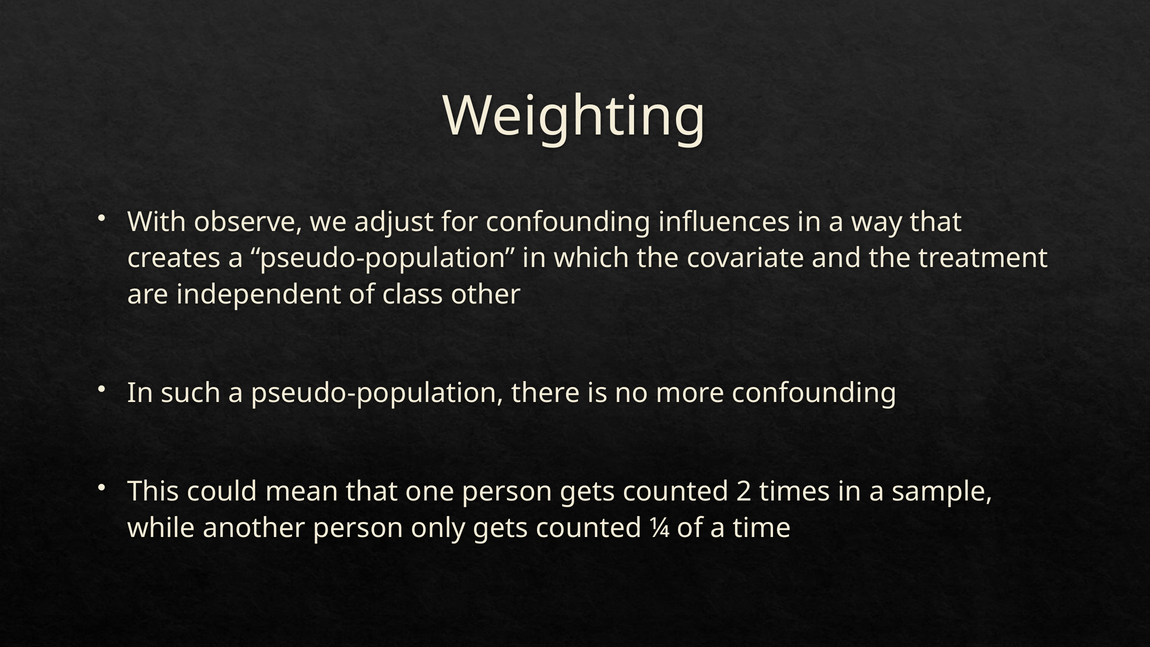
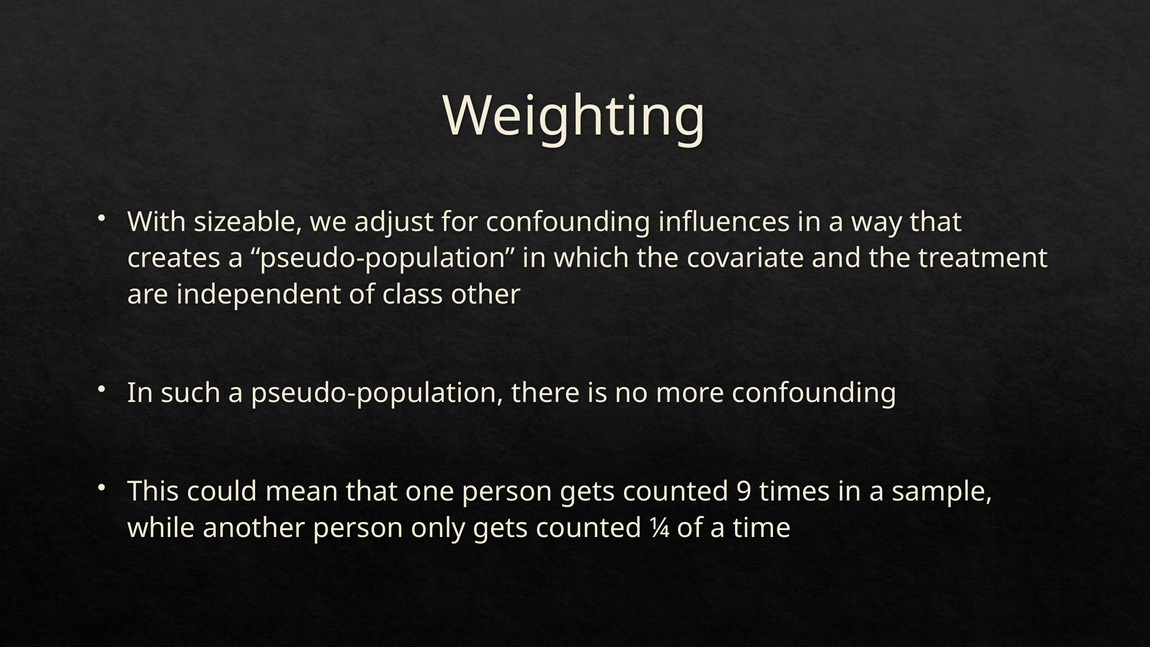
observe: observe -> sizeable (248, 222)
2: 2 -> 9 (744, 492)
